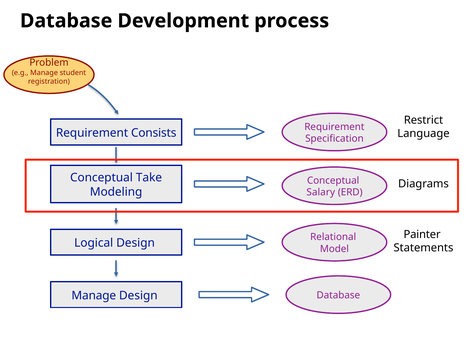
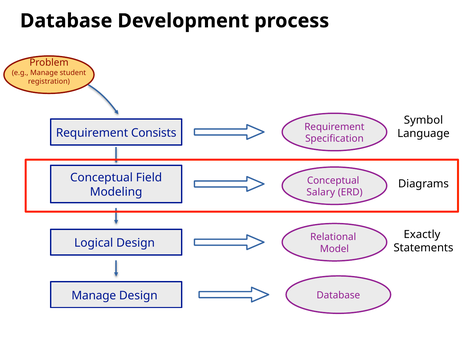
Restrict: Restrict -> Symbol (423, 120)
Take: Take -> Field (149, 178)
Painter: Painter -> Exactly (422, 234)
